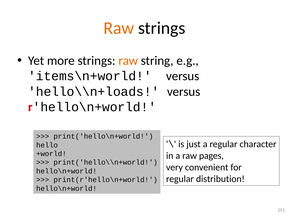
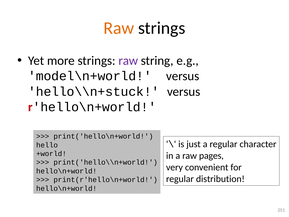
raw colour: orange -> purple (128, 61)
items\n+world: items\n+world -> model\n+world (90, 76)
hello\\n+loads: hello\\n+loads -> hello\\n+stuck (94, 91)
